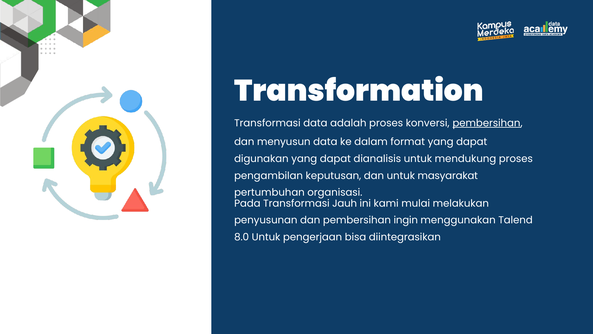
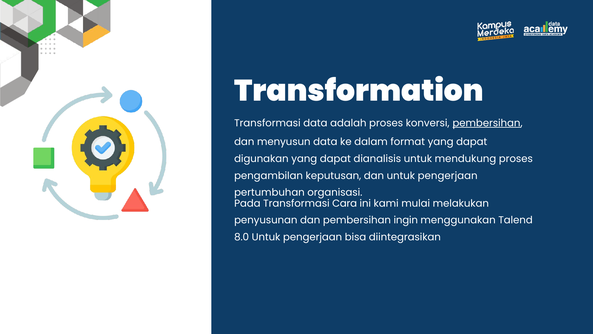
dan untuk masyarakat: masyarakat -> pengerjaan (448, 175)
Jauh: Jauh -> Cara (345, 203)
